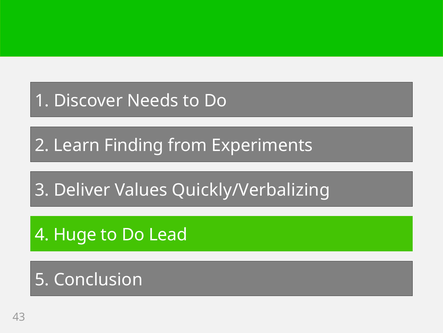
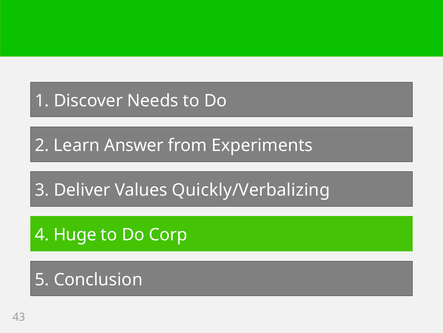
Finding: Finding -> Answer (134, 145)
Lead: Lead -> Corp (168, 234)
